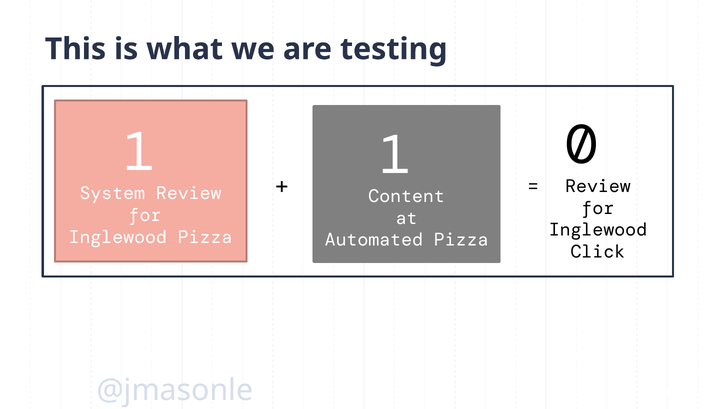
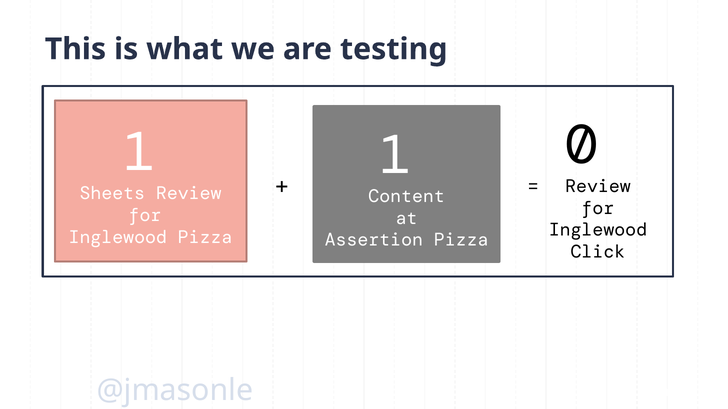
System: System -> Sheets (112, 194)
Automated: Automated -> Assertion (374, 240)
